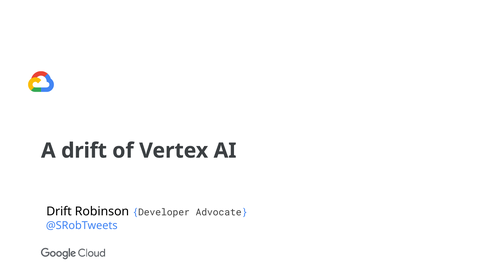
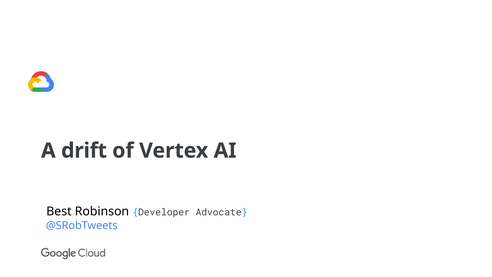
Drift: Drift -> Best (59, 211)
